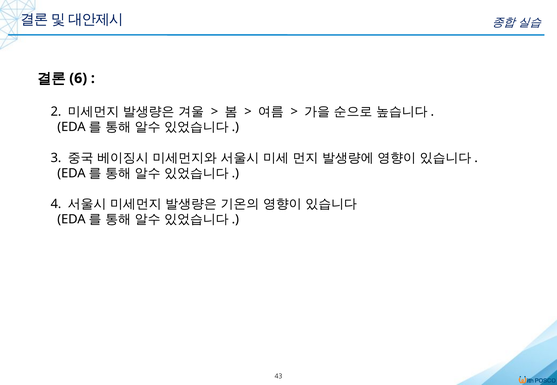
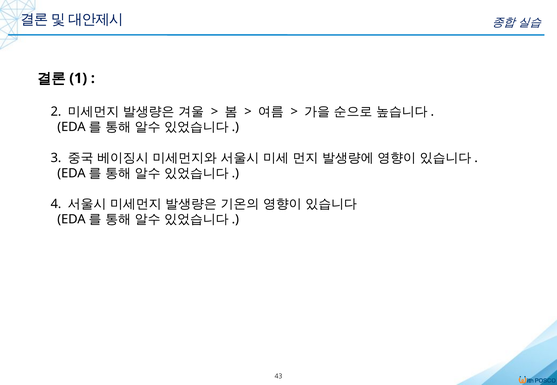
6: 6 -> 1 (78, 78)
